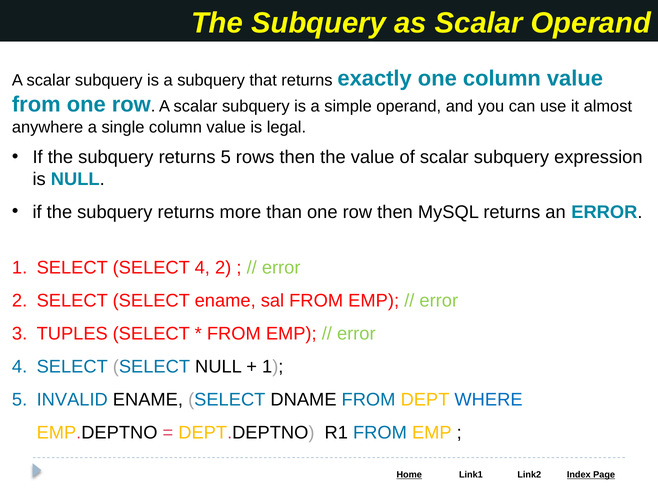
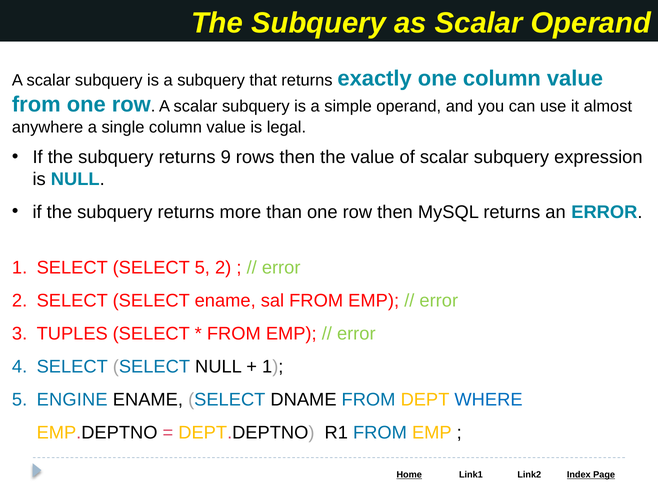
returns 5: 5 -> 9 (226, 157)
SELECT 4: 4 -> 5 (202, 268)
INVALID: INVALID -> ENGINE (72, 399)
